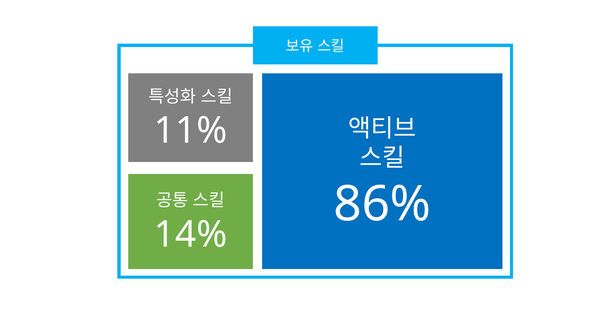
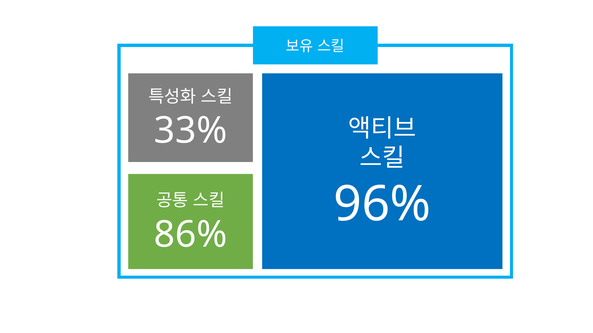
11%: 11% -> 33% (191, 131)
86%: 86% -> 96% (382, 205)
14%: 14% -> 86% (191, 235)
